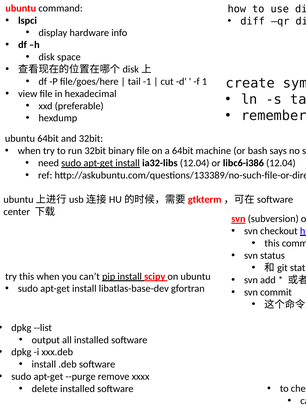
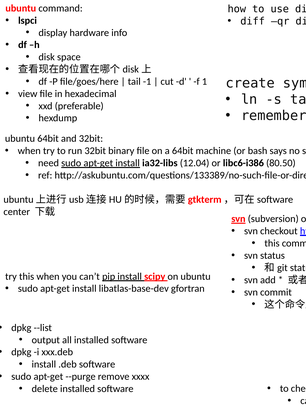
libc6-i386 12.04: 12.04 -> 80.50 (281, 163)
